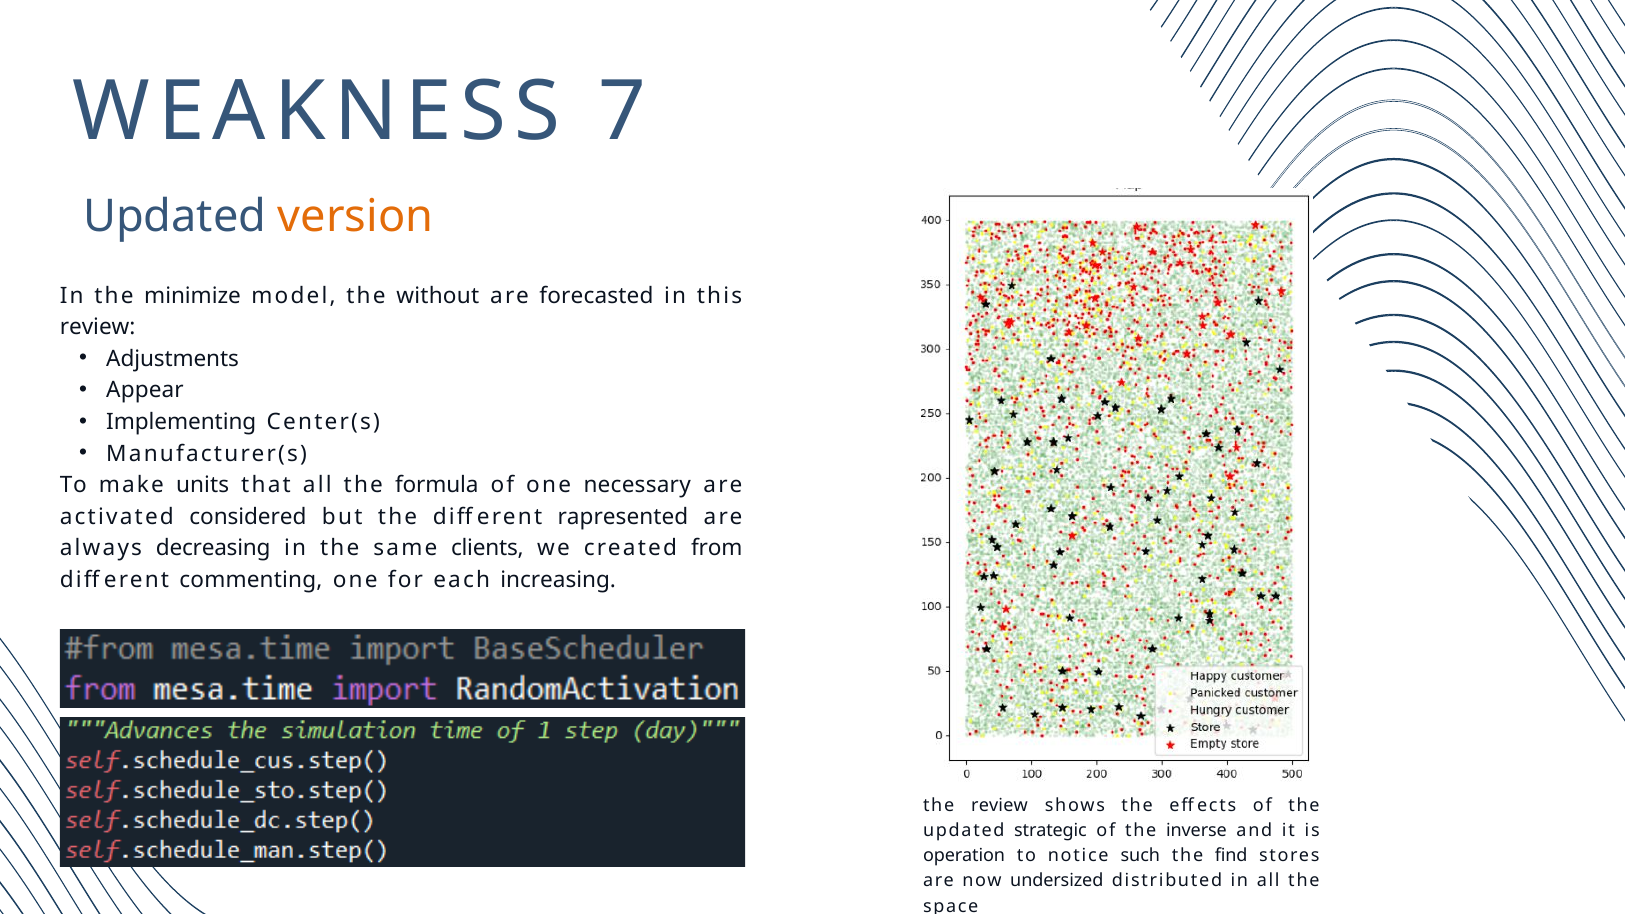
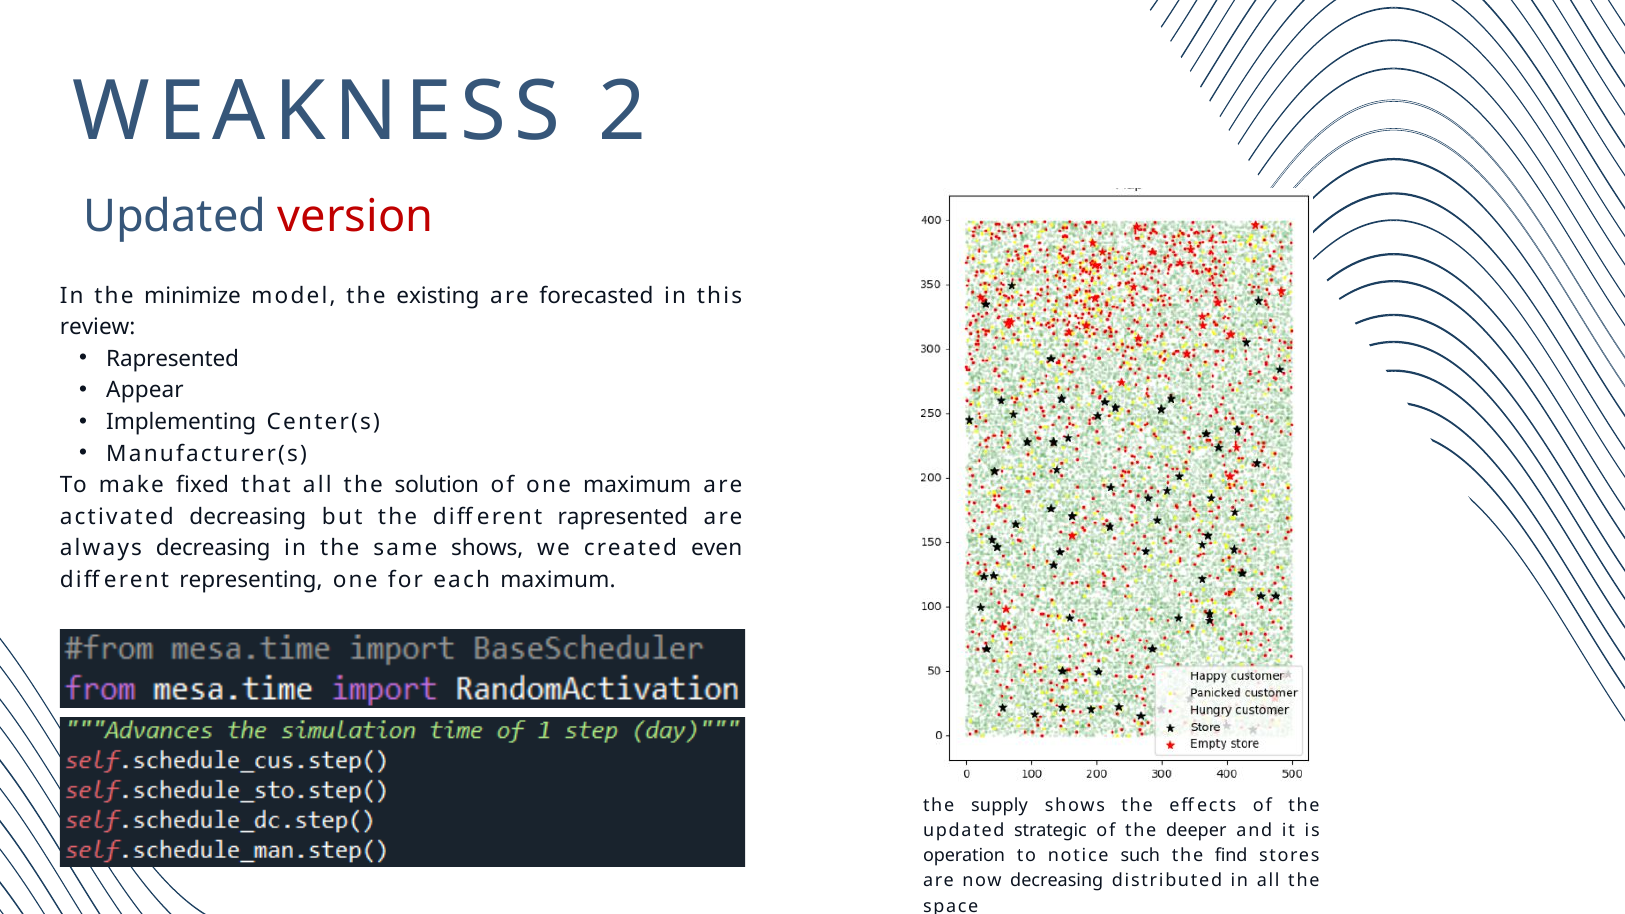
7: 7 -> 2 (622, 112)
version colour: orange -> red (356, 216)
without: without -> existing (438, 296)
Adjustments: Adjustments -> Rapresented (173, 359)
units: units -> fixed (203, 485)
formula: formula -> solution (437, 485)
one necessary: necessary -> maximum (637, 485)
activated considered: considered -> decreasing (248, 517)
same clients: clients -> shows (487, 548)
from: from -> even (717, 548)
commenting: commenting -> representing (251, 580)
each increasing: increasing -> maximum (558, 580)
the review: review -> supply (999, 805)
inverse: inverse -> deeper (1196, 830)
now undersized: undersized -> decreasing (1057, 881)
